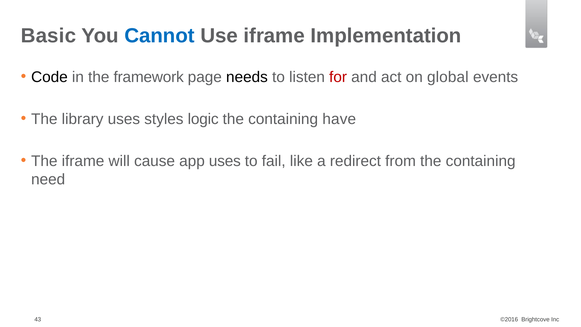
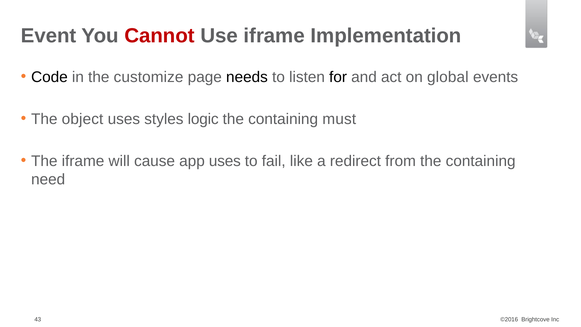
Basic: Basic -> Event (49, 36)
Cannot colour: blue -> red (160, 36)
framework: framework -> customize (149, 77)
for colour: red -> black (338, 77)
library: library -> object (83, 119)
have: have -> must (339, 119)
